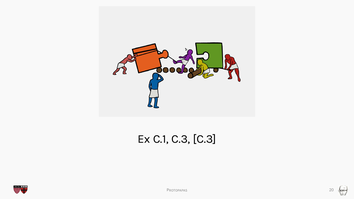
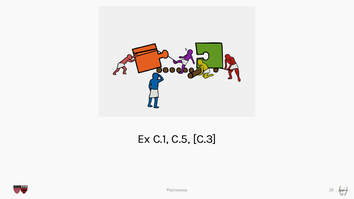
C.1 C.3: C.3 -> C.5 (181, 139)
